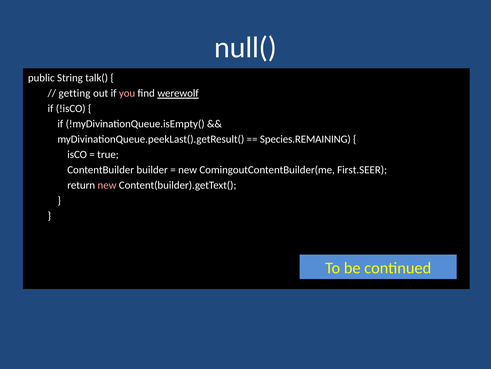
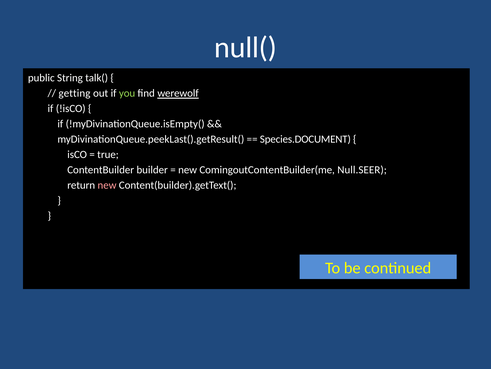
you colour: pink -> light green (127, 93)
Species.REMAINING: Species.REMAINING -> Species.DOCUMENT (305, 139)
First.SEER: First.SEER -> Null.SEER (362, 170)
